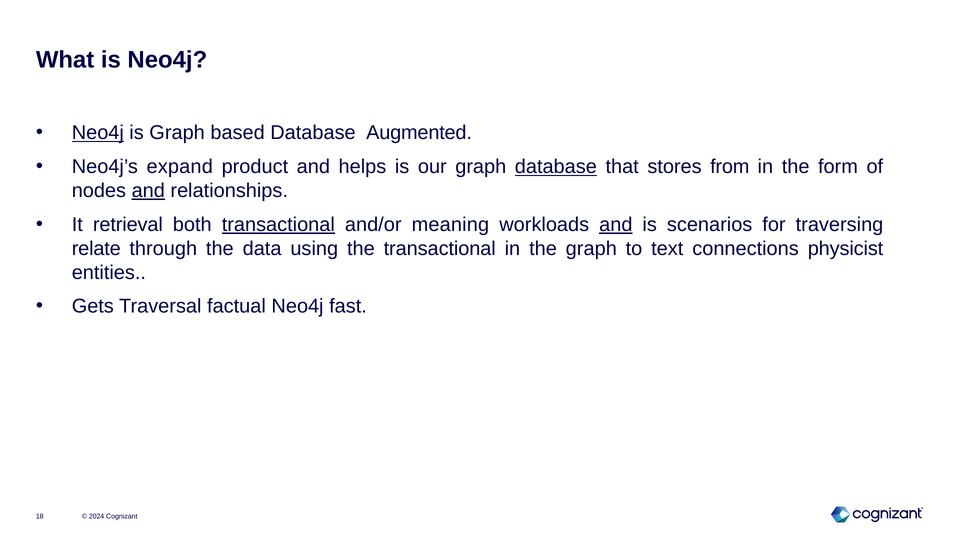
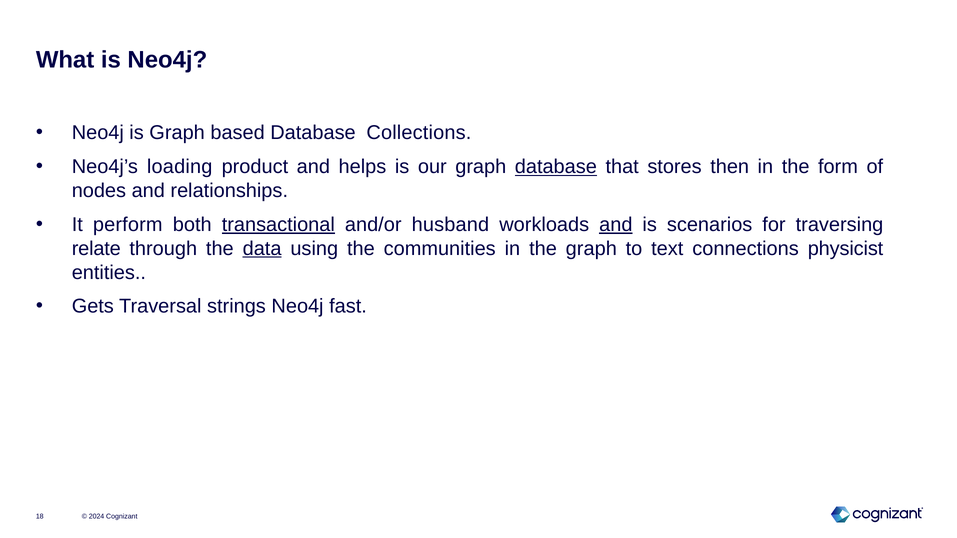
Neo4j underline: present -> none (98, 133)
Augmented: Augmented -> Collections (419, 133)
expand: expand -> loading (180, 167)
from: from -> then (730, 167)
and underline: present -> none (148, 191)
retrieval: retrieval -> perform (128, 225)
meaning: meaning -> husband (450, 225)
data underline: none -> present (262, 249)
the transactional: transactional -> communities (440, 249)
factual: factual -> strings (236, 307)
